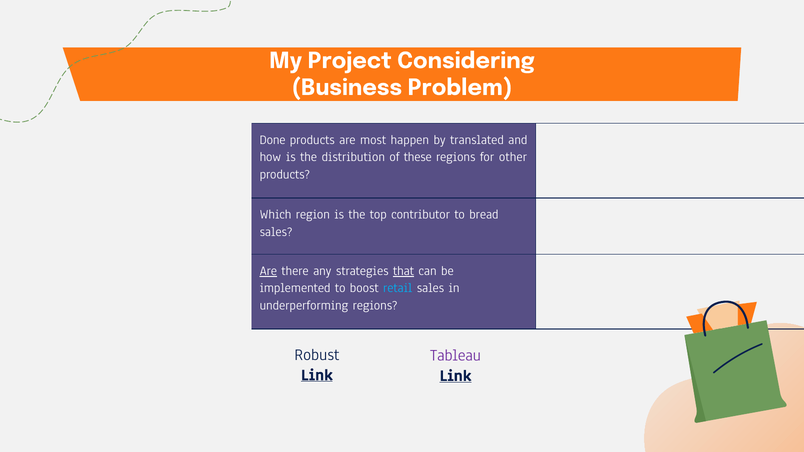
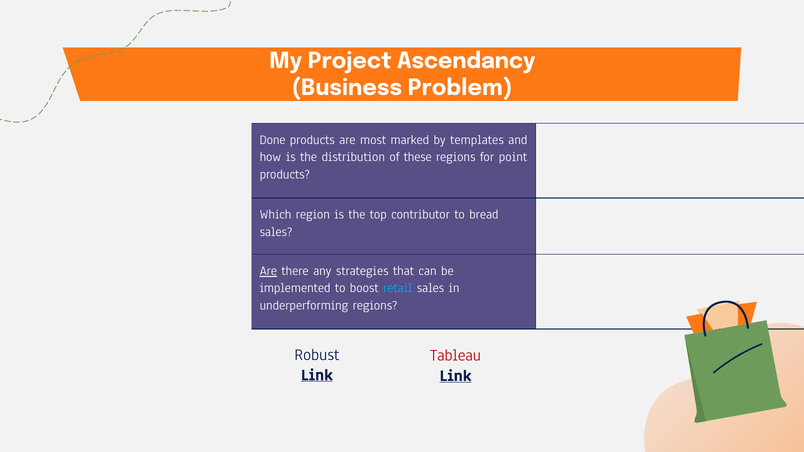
Considering: Considering -> Ascendancy (466, 61)
happen: happen -> marked (410, 140)
translated: translated -> templates (477, 140)
other: other -> point (513, 157)
that underline: present -> none (404, 271)
Tableau colour: purple -> red (456, 356)
